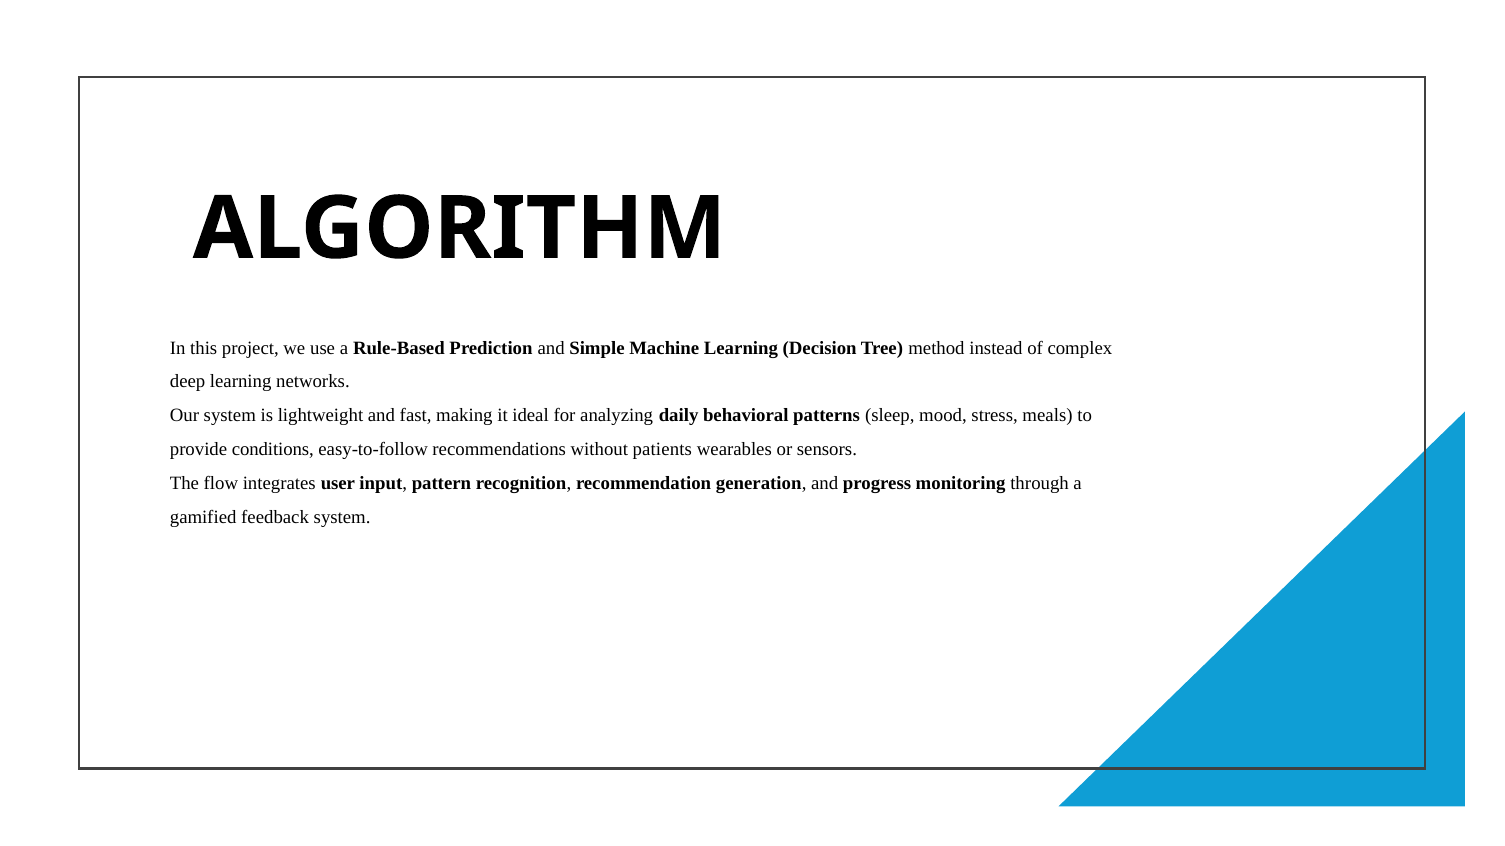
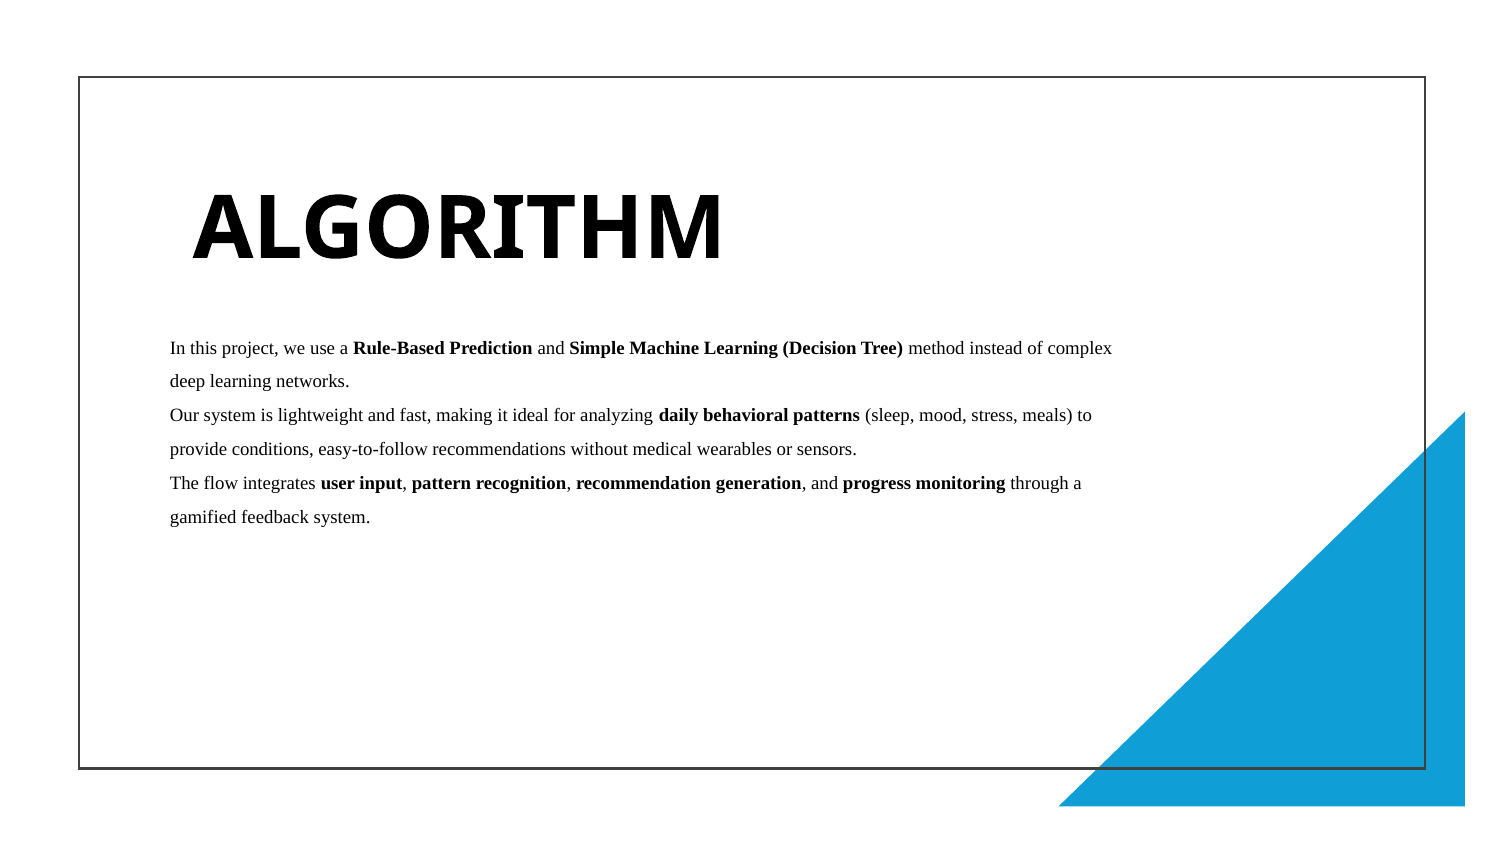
patients: patients -> medical (662, 450)
